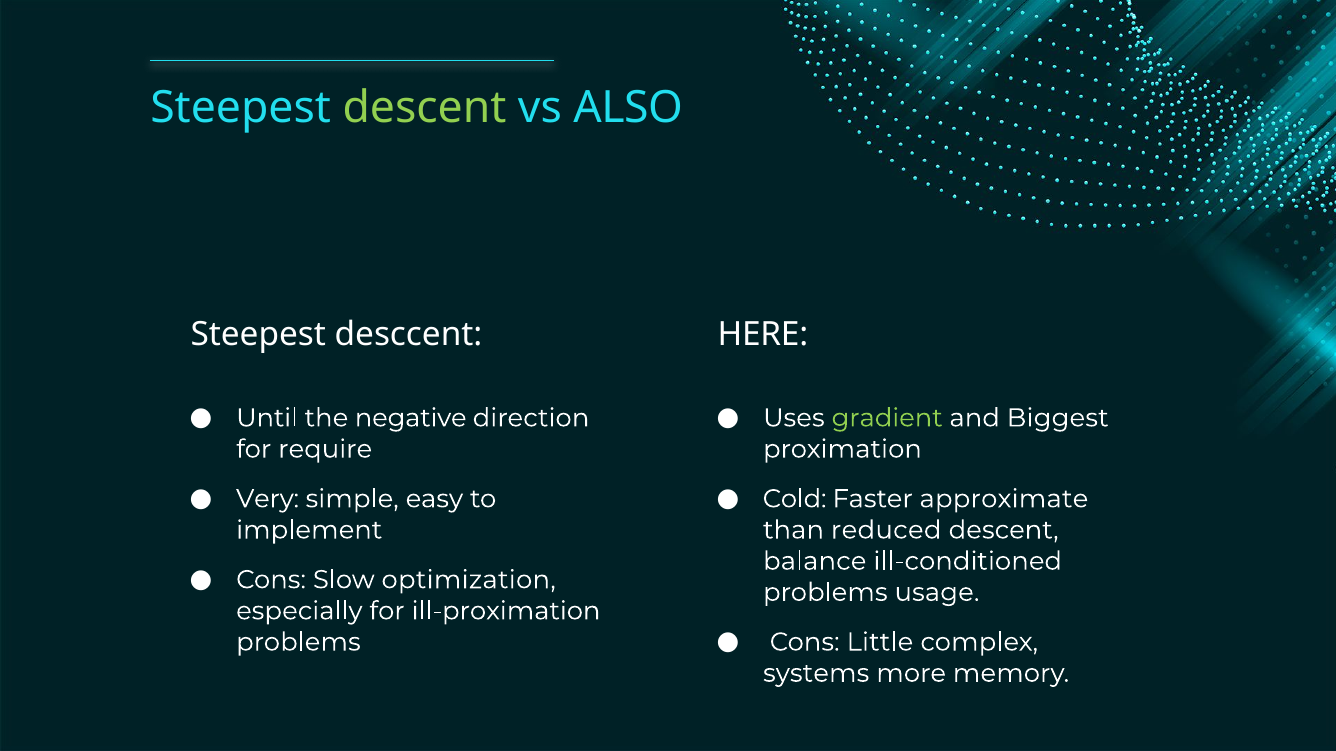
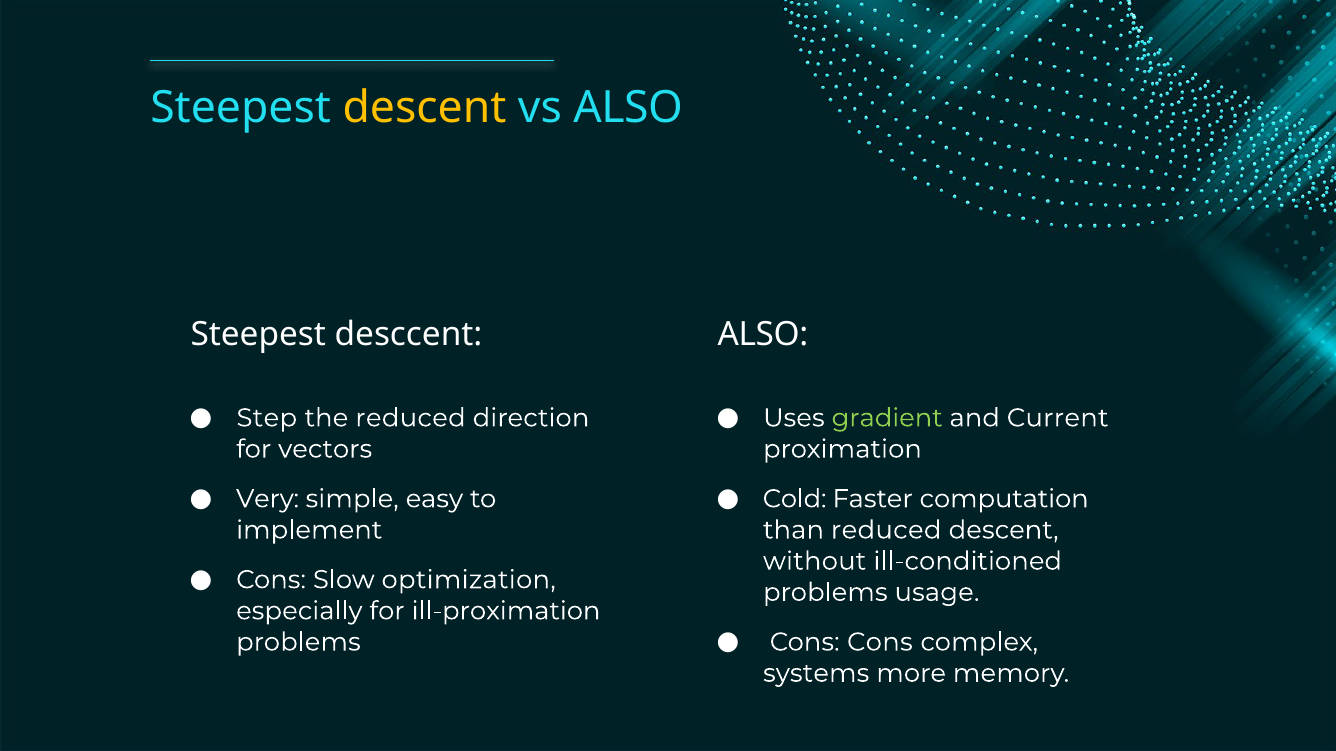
descent colour: light green -> yellow (424, 108)
desccent HERE: HERE -> ALSO (763, 335)
Until: Until -> Step (267, 418)
the negative: negative -> reduced (410, 418)
Biggest: Biggest -> Current (1058, 418)
require: require -> vectors (325, 449)
approximate: approximate -> computation (1004, 499)
balance: balance -> without (815, 562)
Cons Little: Little -> Cons (880, 642)
